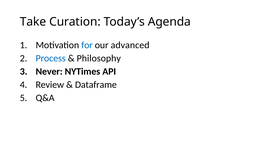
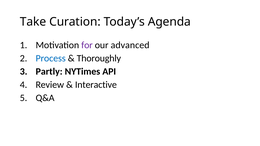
for colour: blue -> purple (87, 45)
Philosophy: Philosophy -> Thoroughly (99, 58)
Never: Never -> Partly (49, 72)
Dataframe: Dataframe -> Interactive (96, 85)
